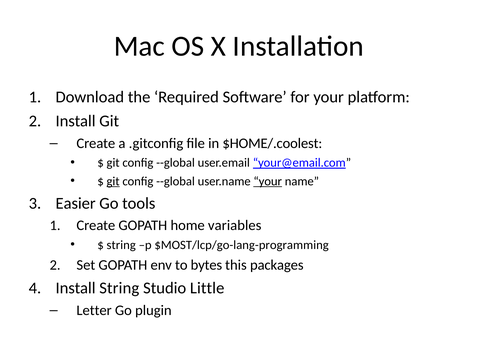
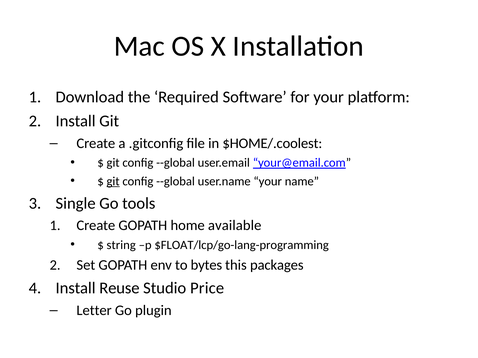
your underline: present -> none (268, 181)
Easier: Easier -> Single (76, 204)
variables: variables -> available (235, 226)
$MOST/lcp/go-lang-programming: $MOST/lcp/go-lang-programming -> $FLOAT/lcp/go-lang-programming (242, 245)
Install String: String -> Reuse (119, 288)
Little: Little -> Price (207, 288)
